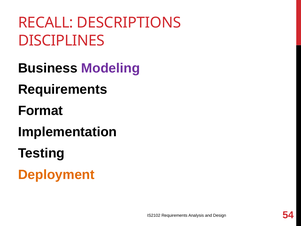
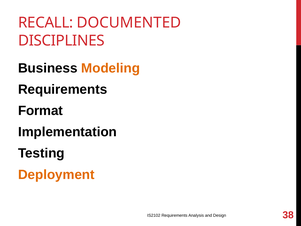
DESCRIPTIONS: DESCRIPTIONS -> DOCUMENTED (129, 23)
Modeling colour: purple -> orange (111, 68)
54: 54 -> 38 (288, 215)
